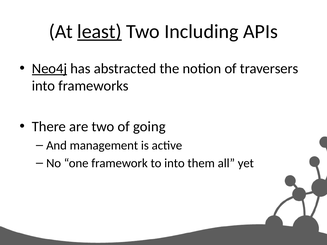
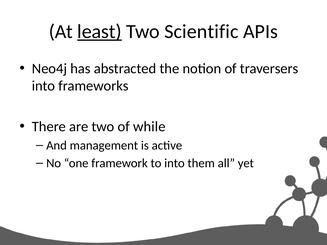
Including: Including -> Scientific (201, 32)
Neo4j underline: present -> none (49, 69)
going: going -> while (149, 127)
